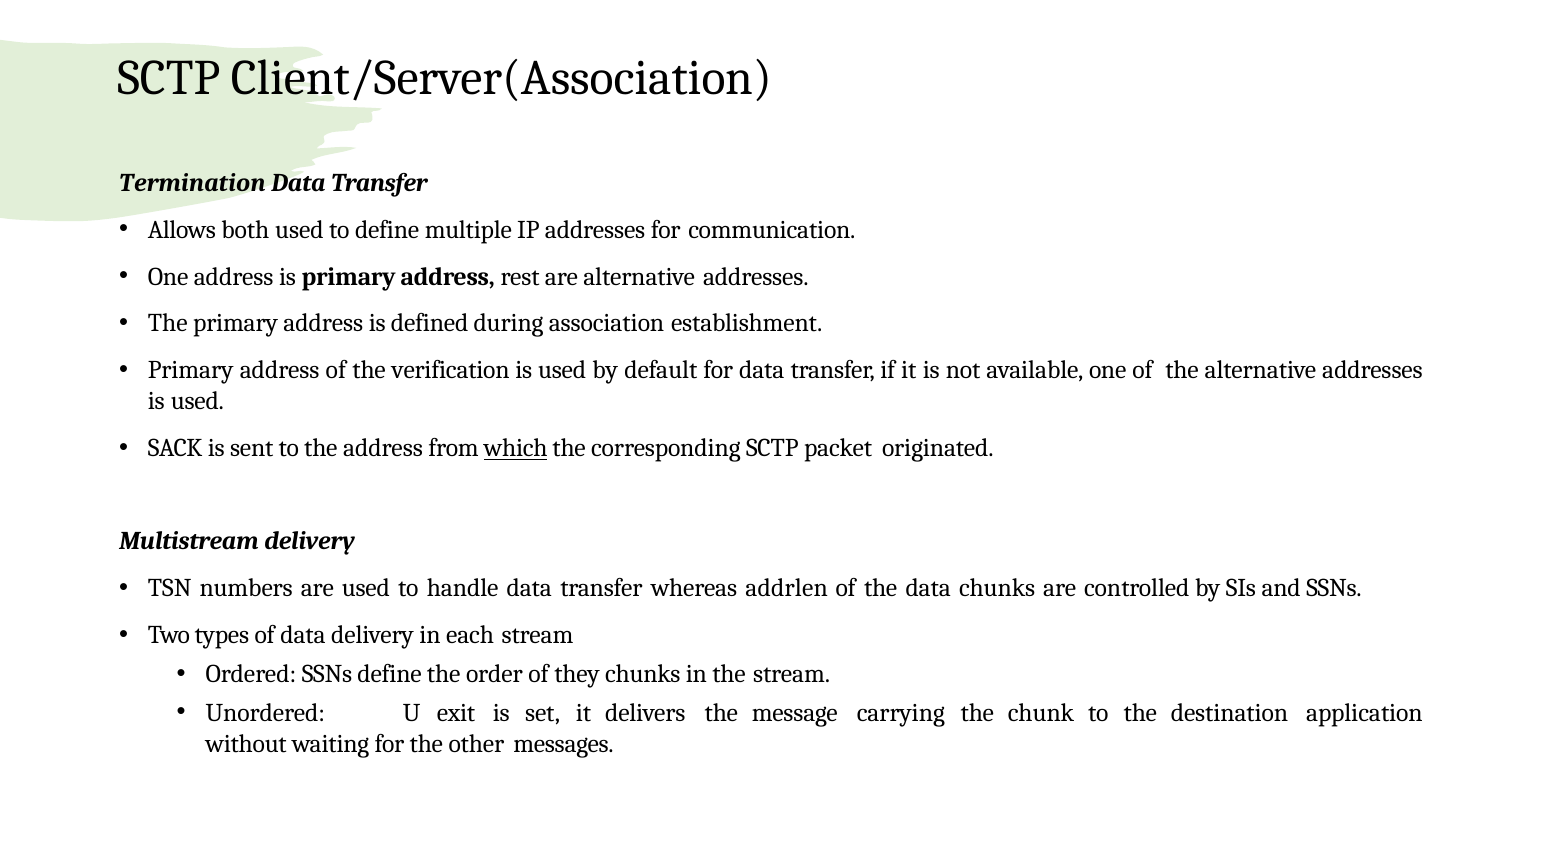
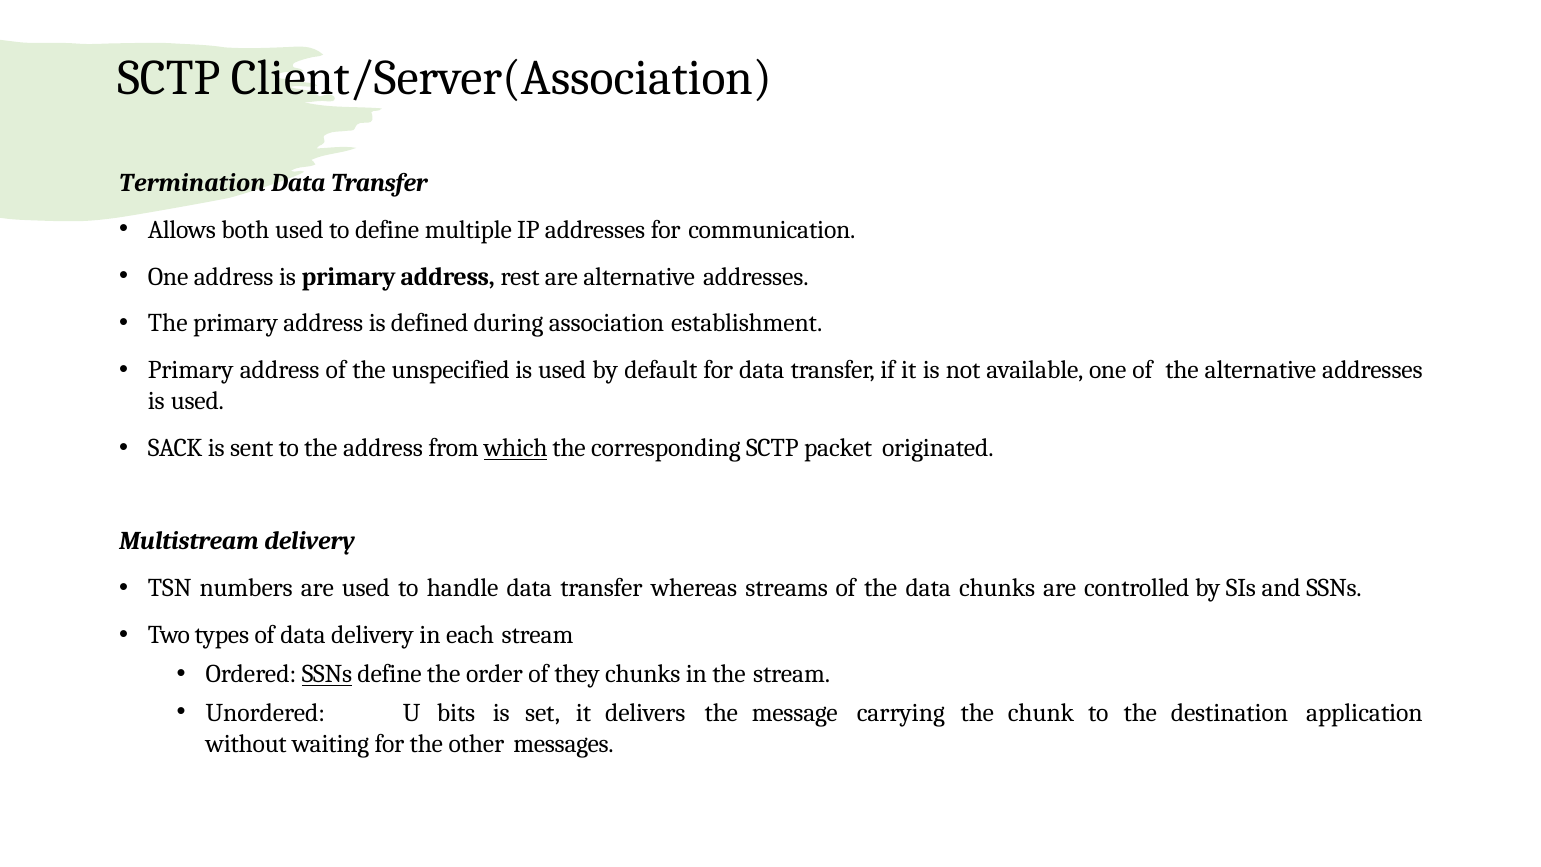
verification: verification -> unspecified (451, 370)
addrlen: addrlen -> streams (787, 588)
SSNs underline: none -> present (327, 674)
exit: exit -> bits (456, 713)
